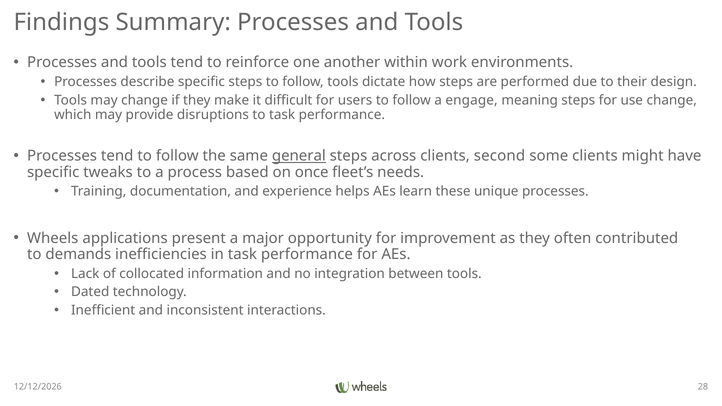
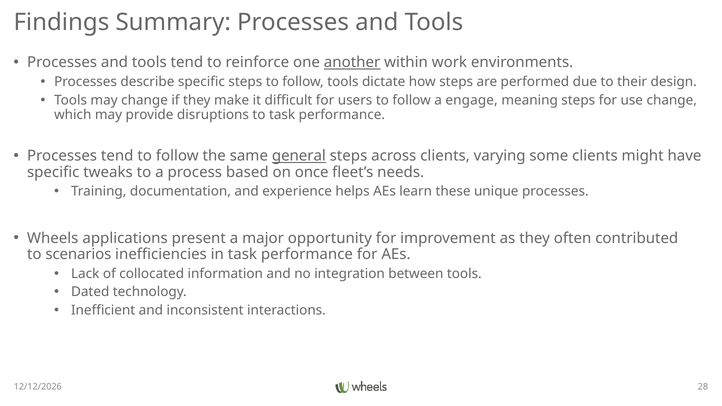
another underline: none -> present (352, 63)
second: second -> varying (500, 156)
demands: demands -> scenarios (78, 254)
